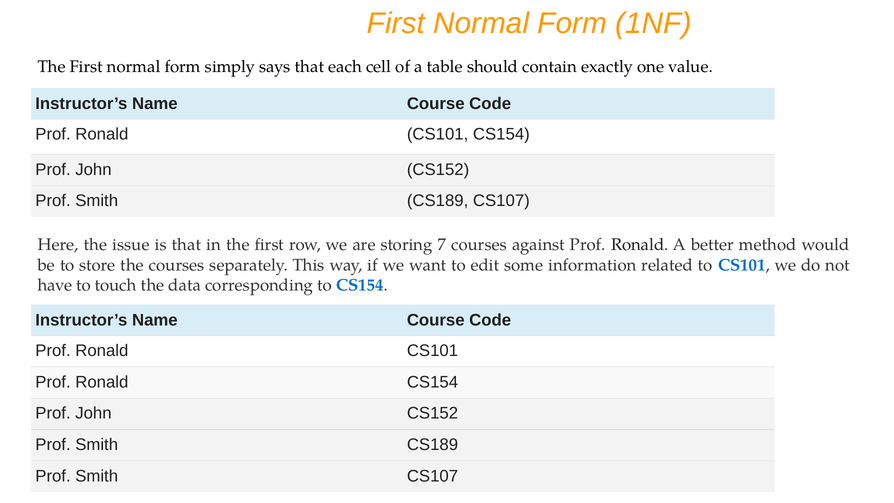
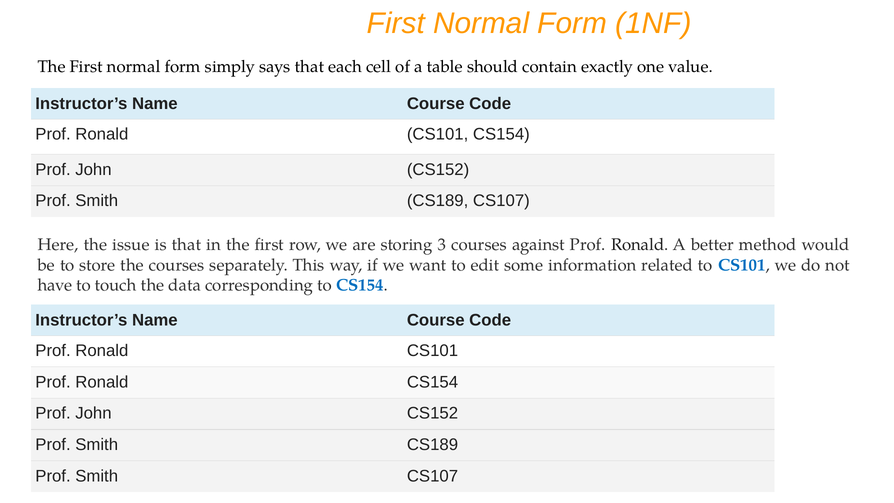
7: 7 -> 3 (442, 245)
